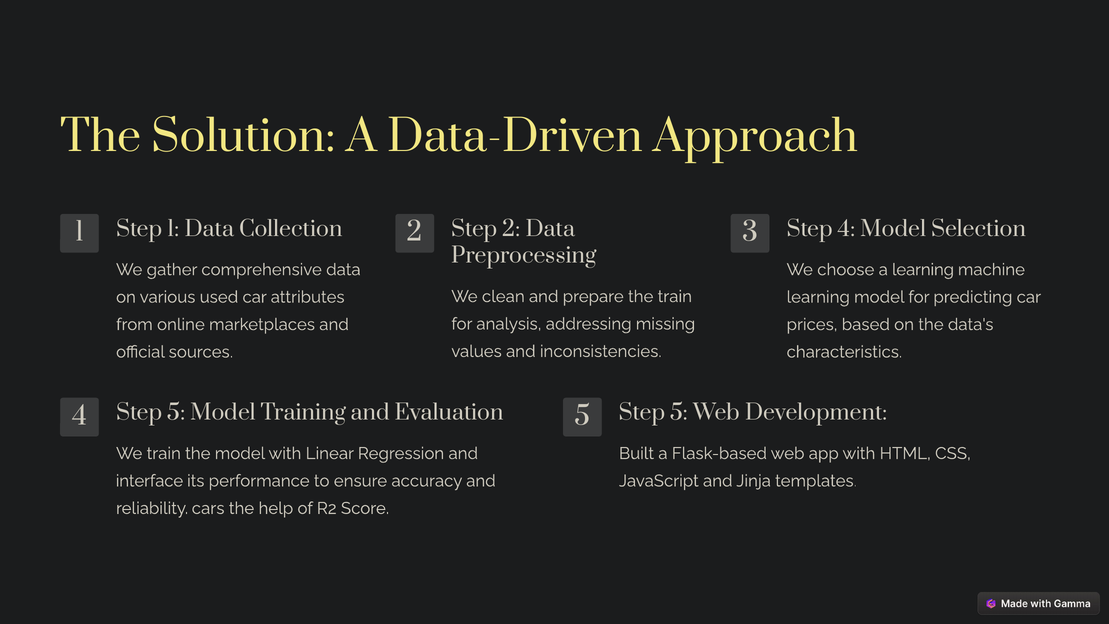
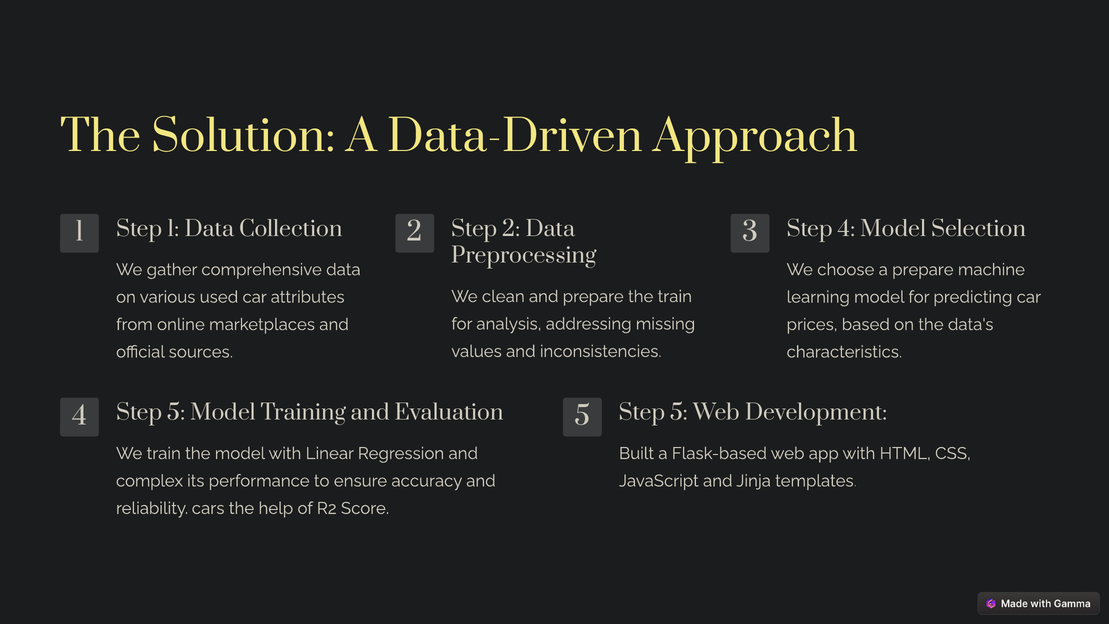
a learning: learning -> prepare (923, 270)
interface: interface -> complex (149, 481)
